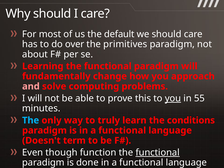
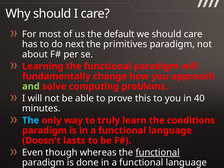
over: over -> next (75, 44)
and colour: pink -> light green (31, 86)
you underline: present -> none (173, 98)
55: 55 -> 40 (199, 98)
term: term -> lasts (74, 141)
function: function -> whereas (98, 152)
